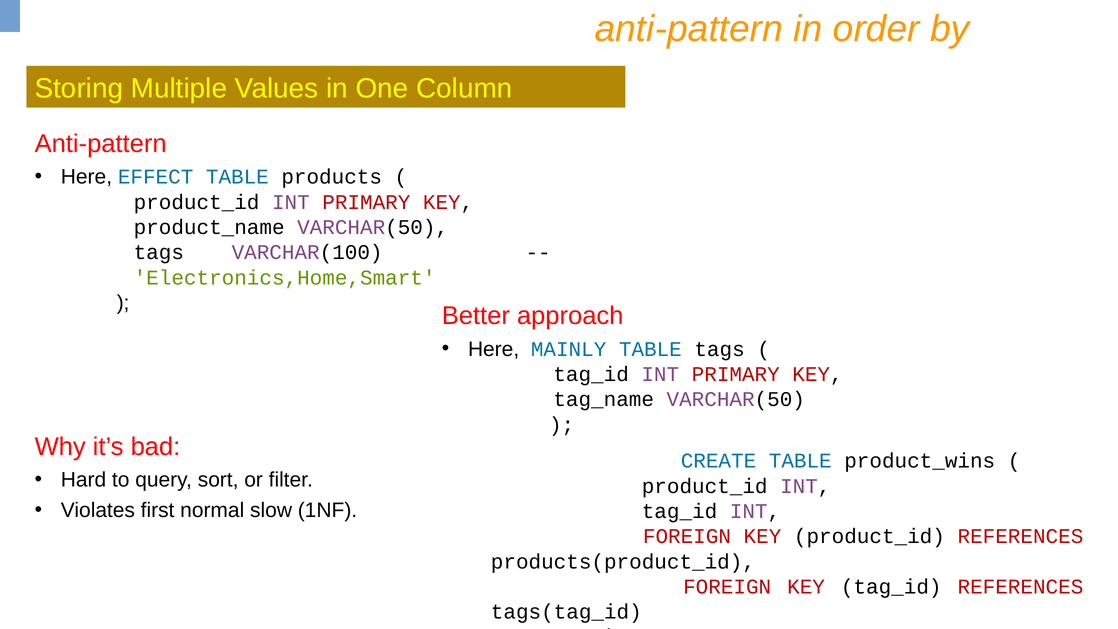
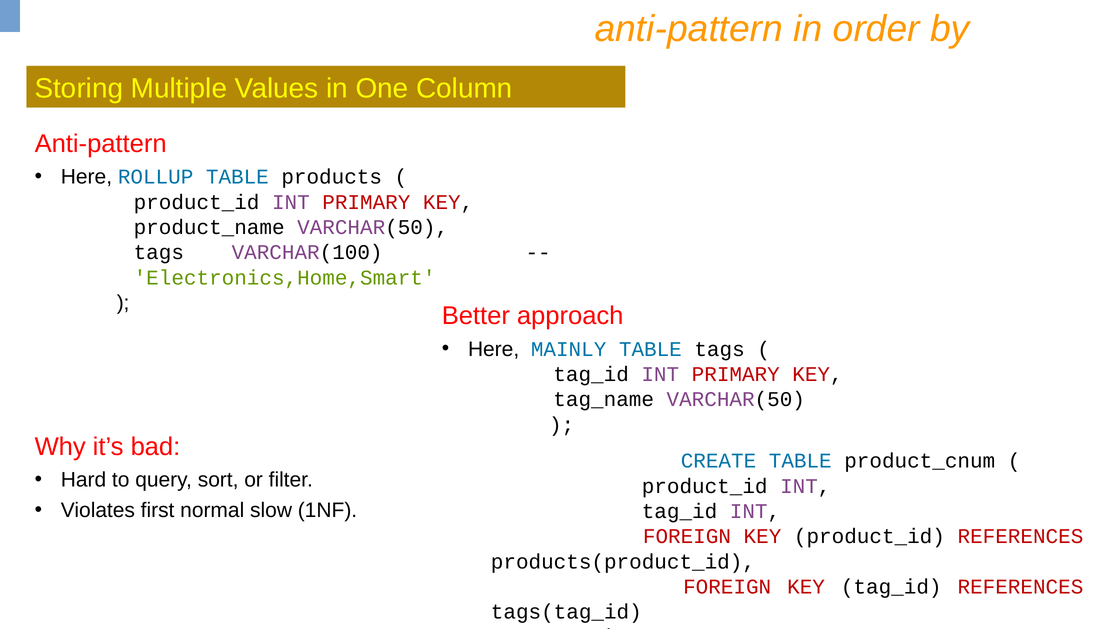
EFFECT: EFFECT -> ROLLUP (156, 177)
product_wins: product_wins -> product_cnum (920, 461)
